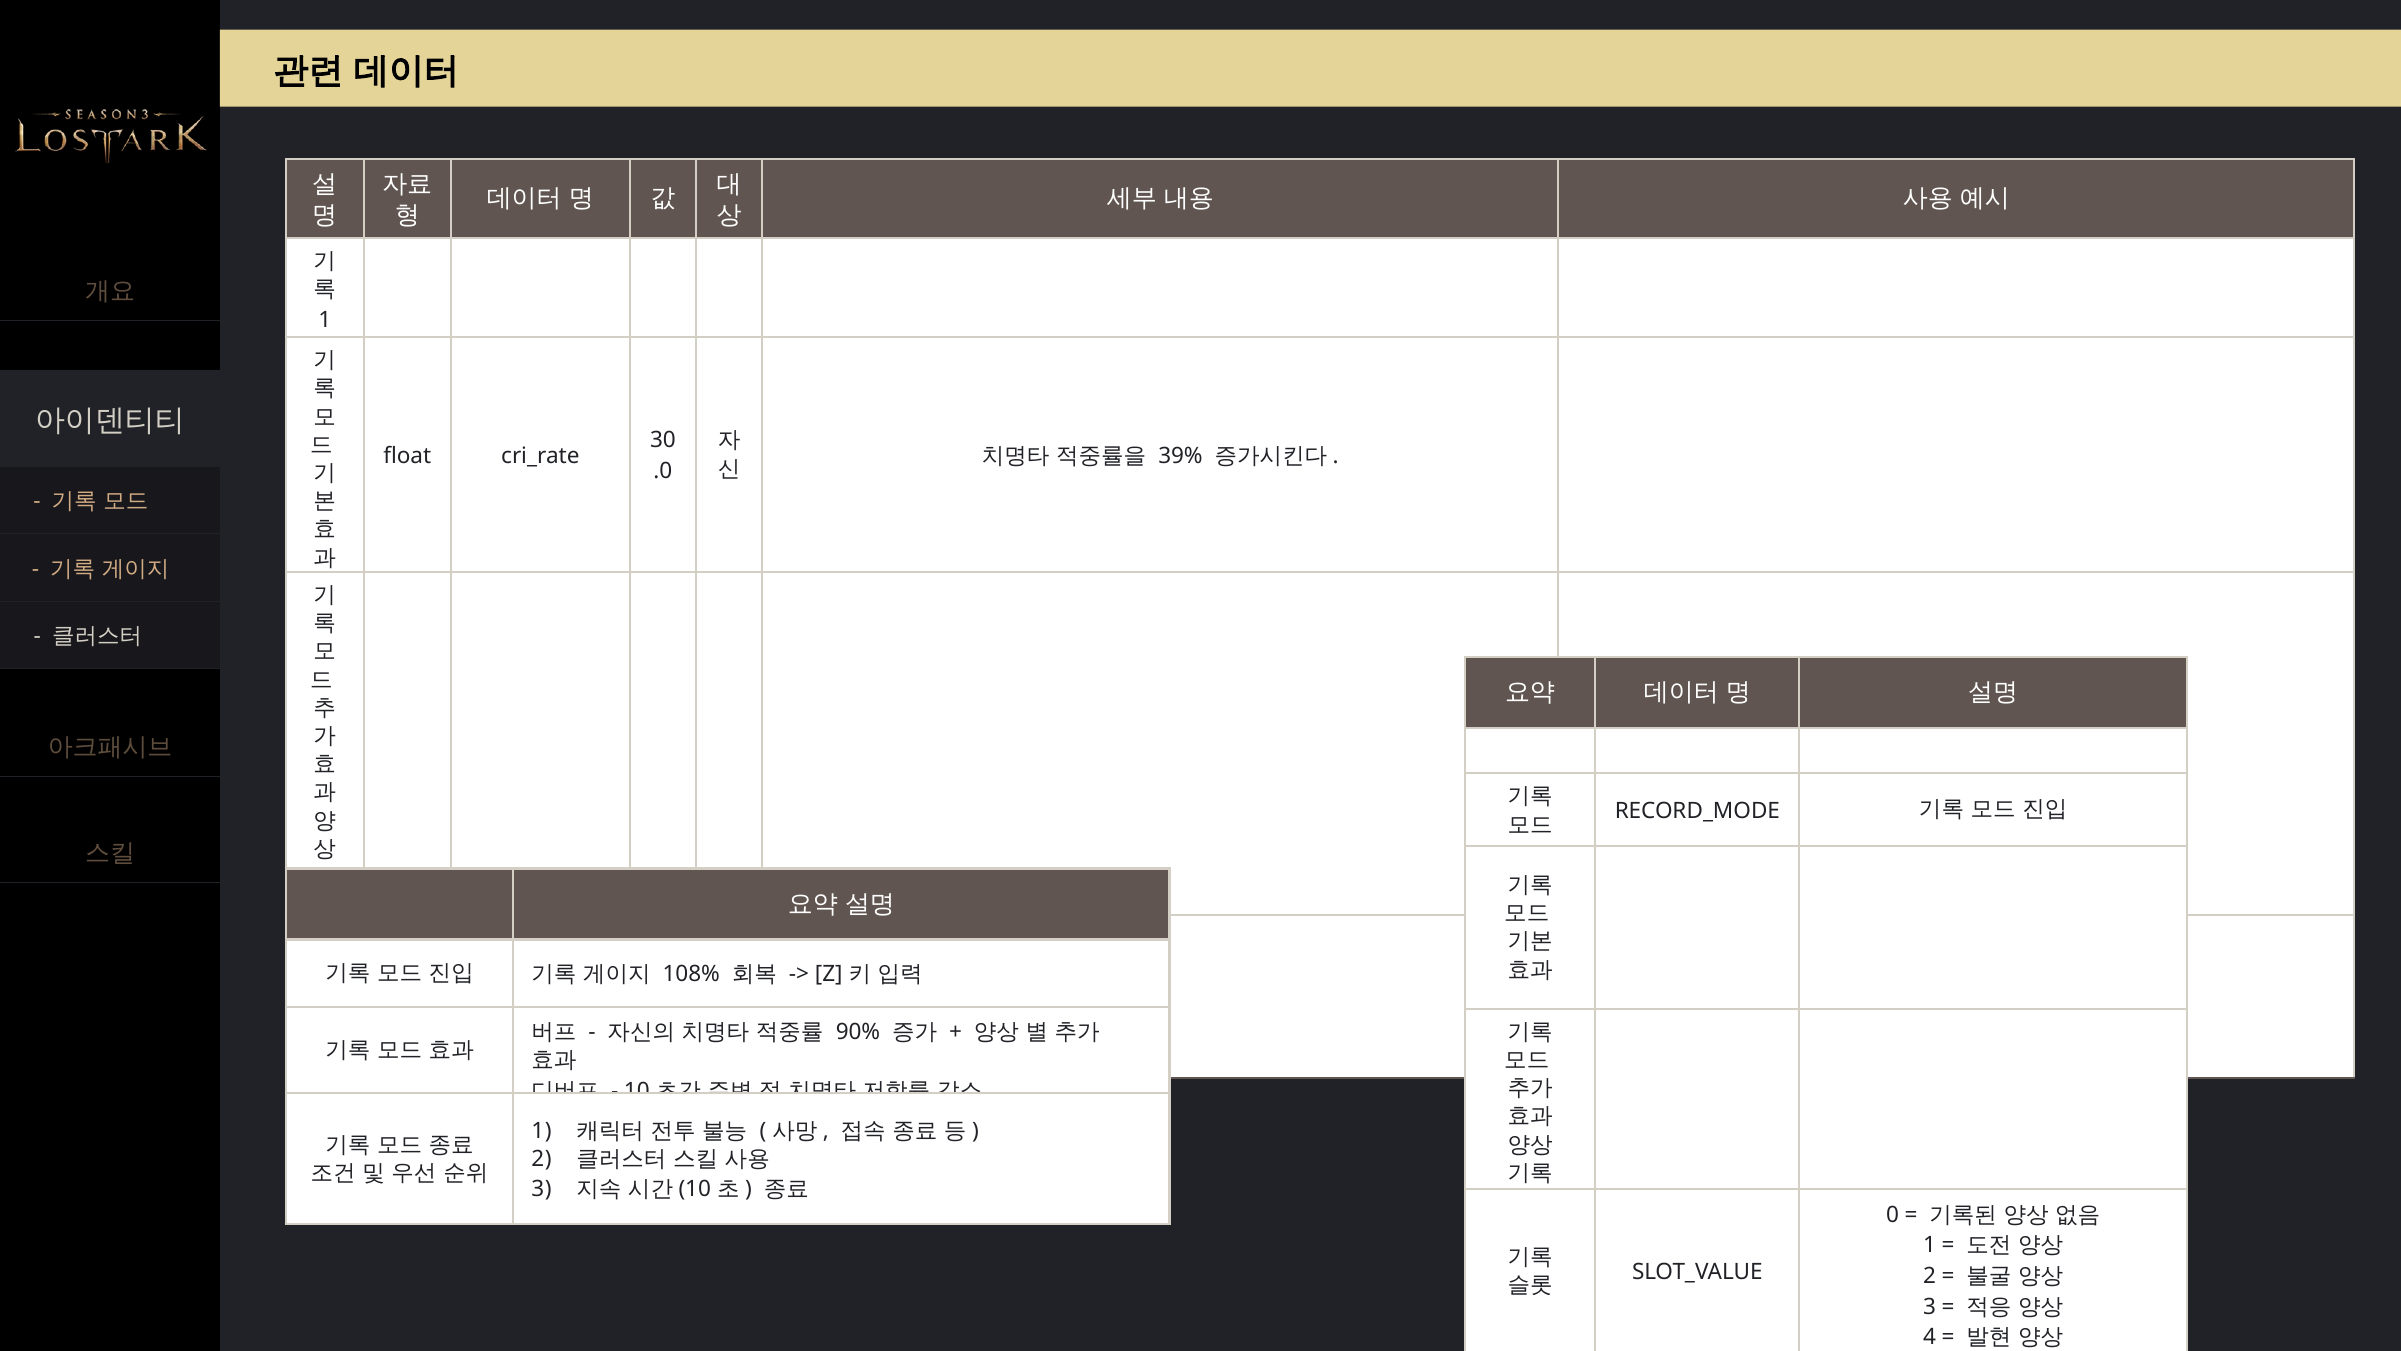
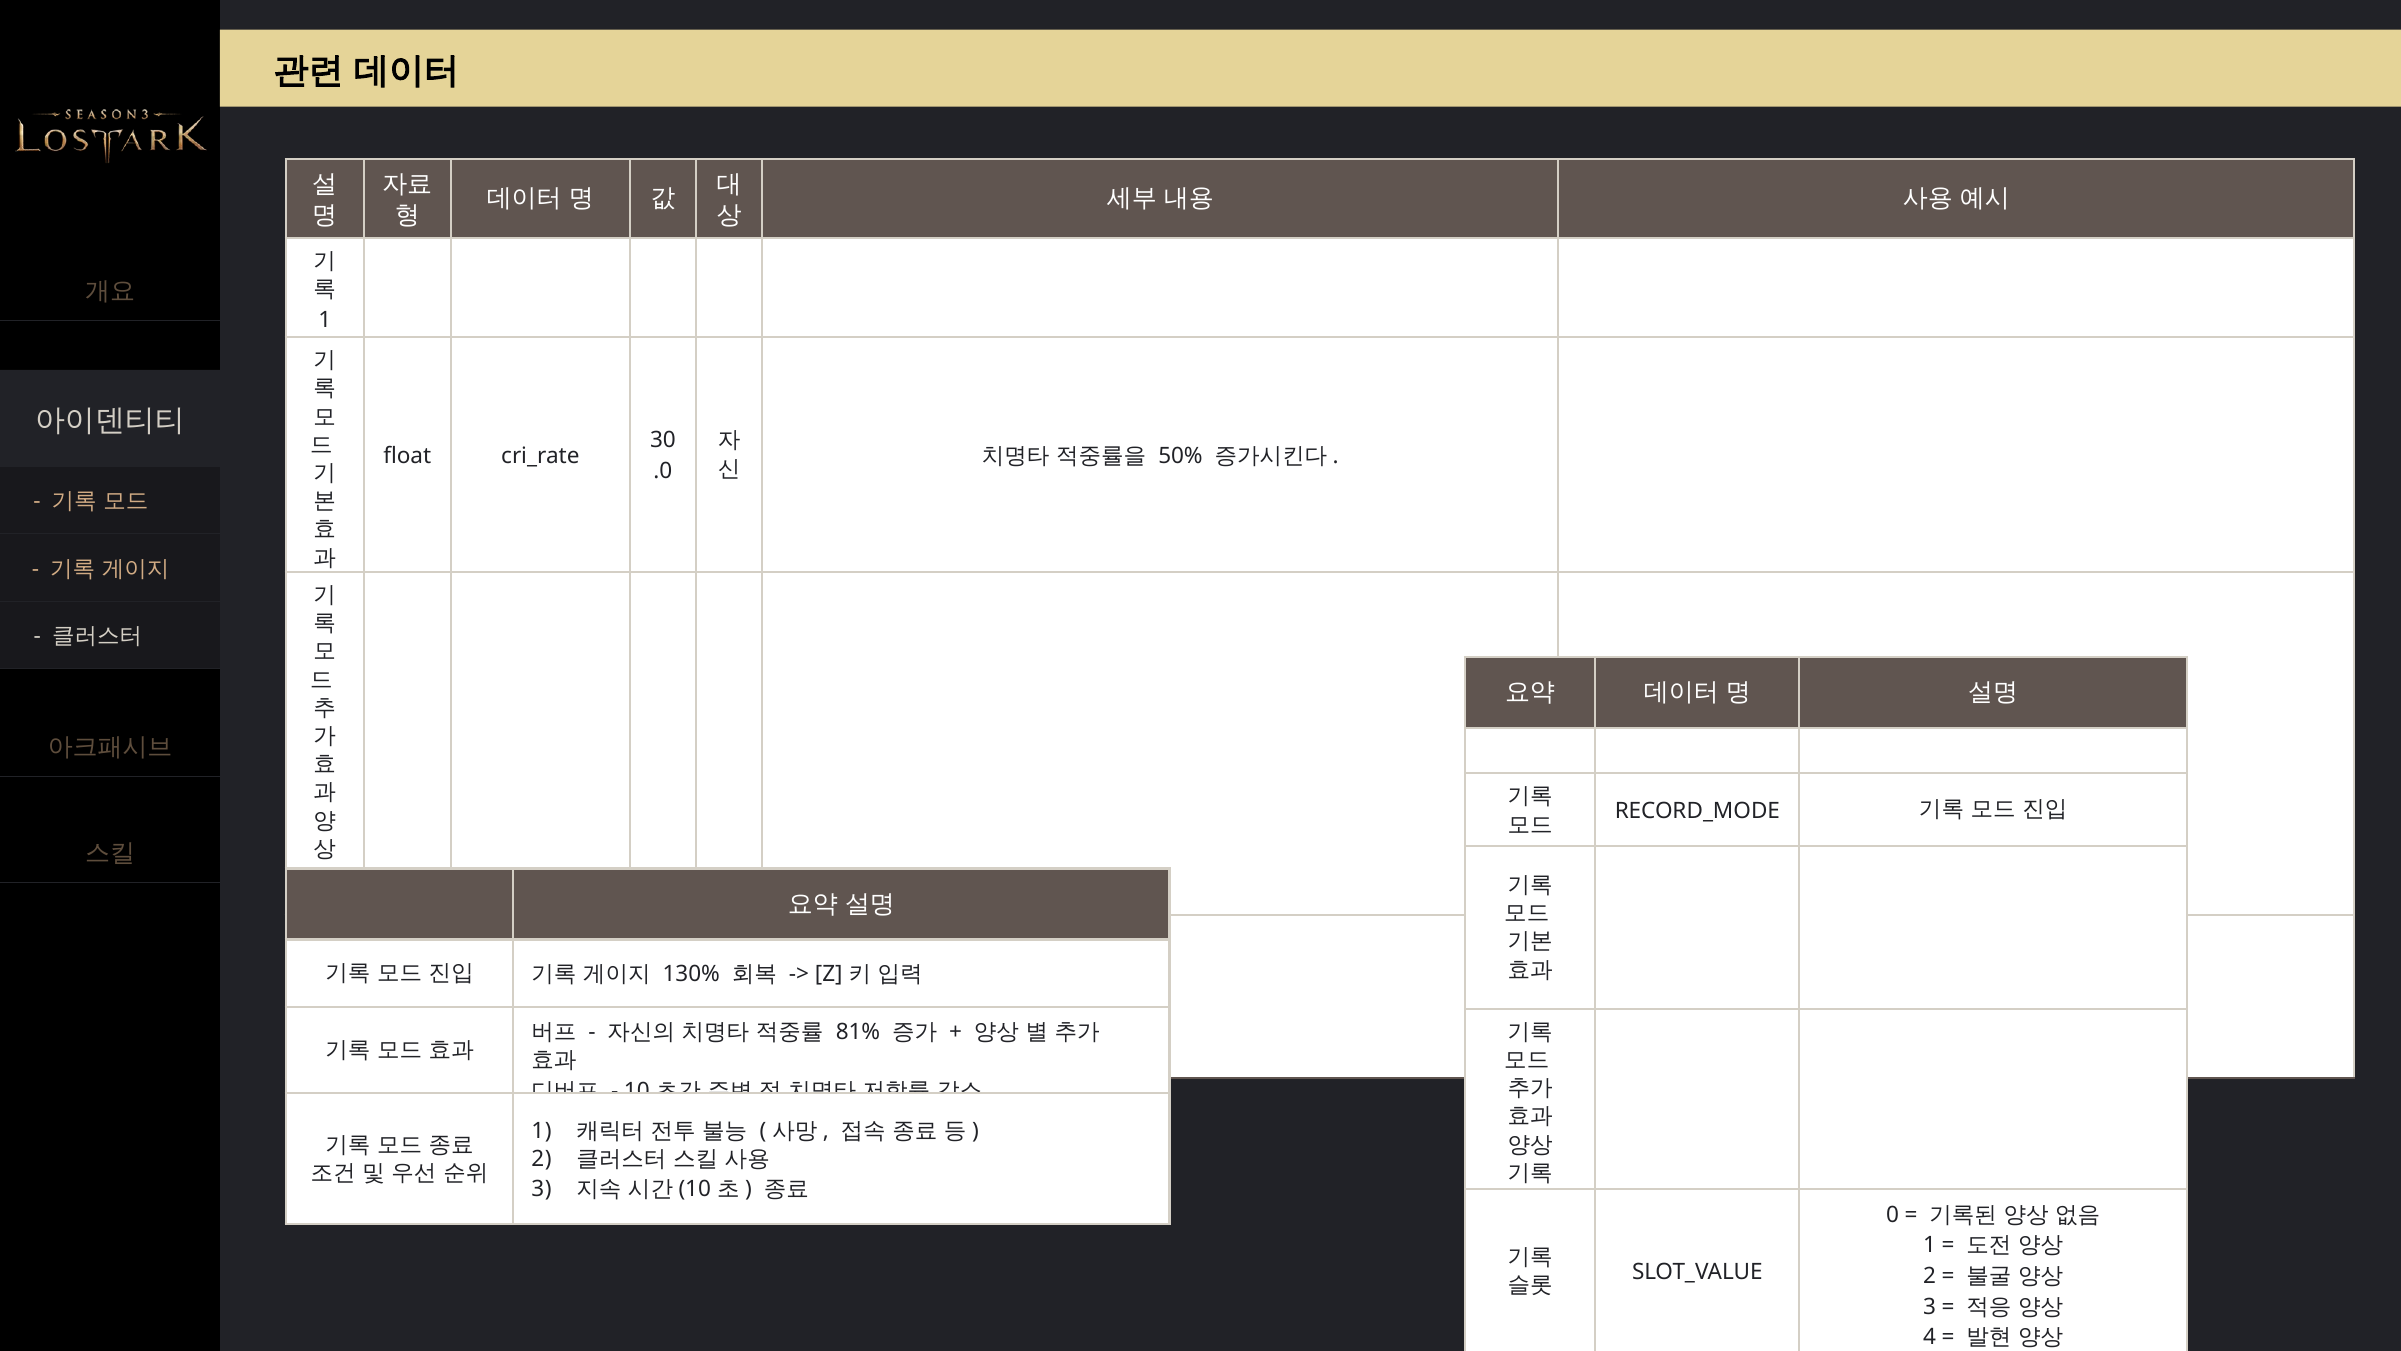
39%: 39% -> 50% (1180, 456)
108%: 108% -> 130% (691, 974)
90%: 90% -> 81% (858, 1032)
